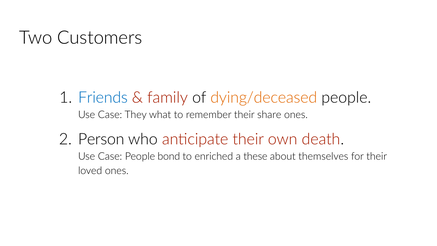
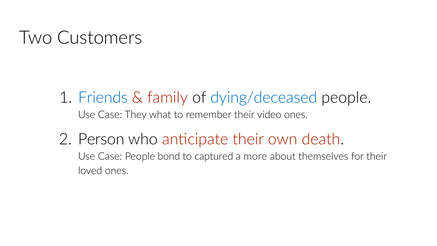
dying/deceased colour: orange -> blue (264, 97)
share: share -> video (269, 115)
enriched: enriched -> captured (214, 156)
these: these -> more (255, 156)
